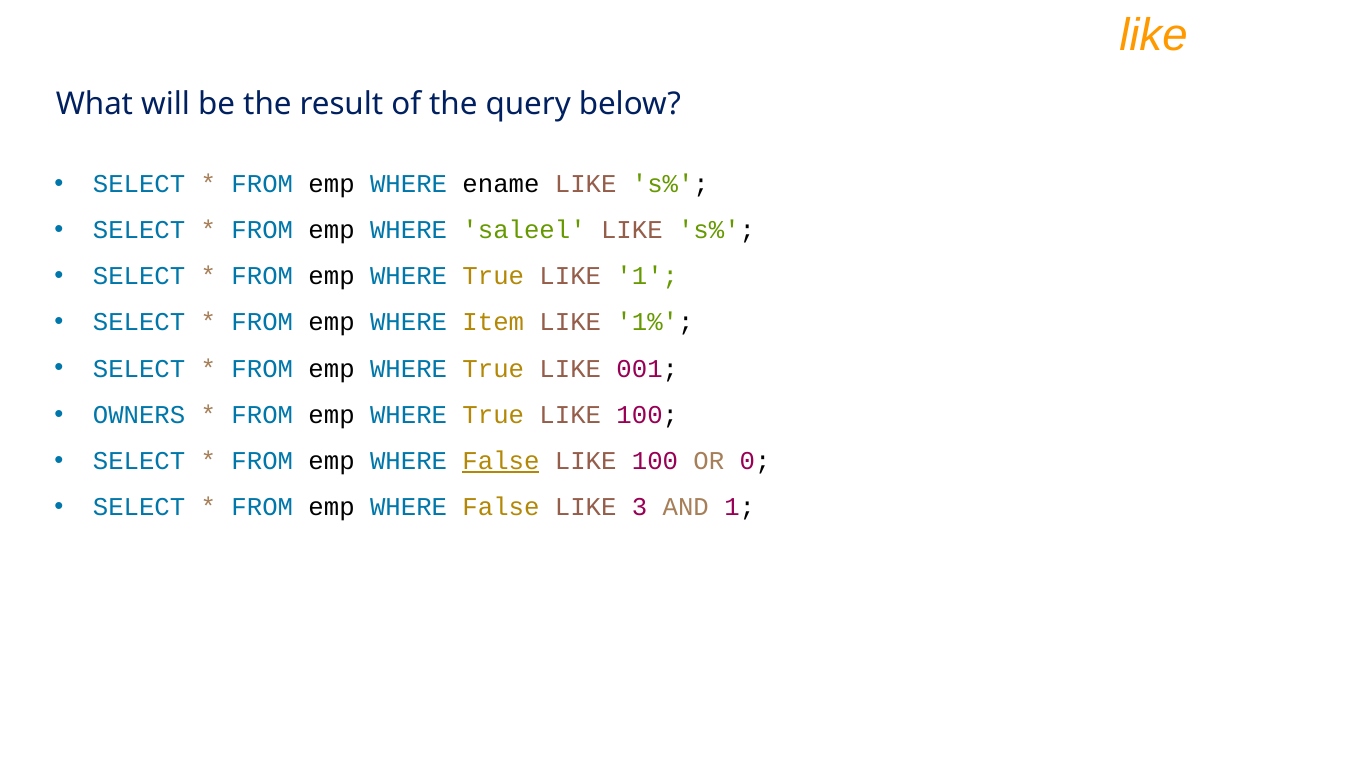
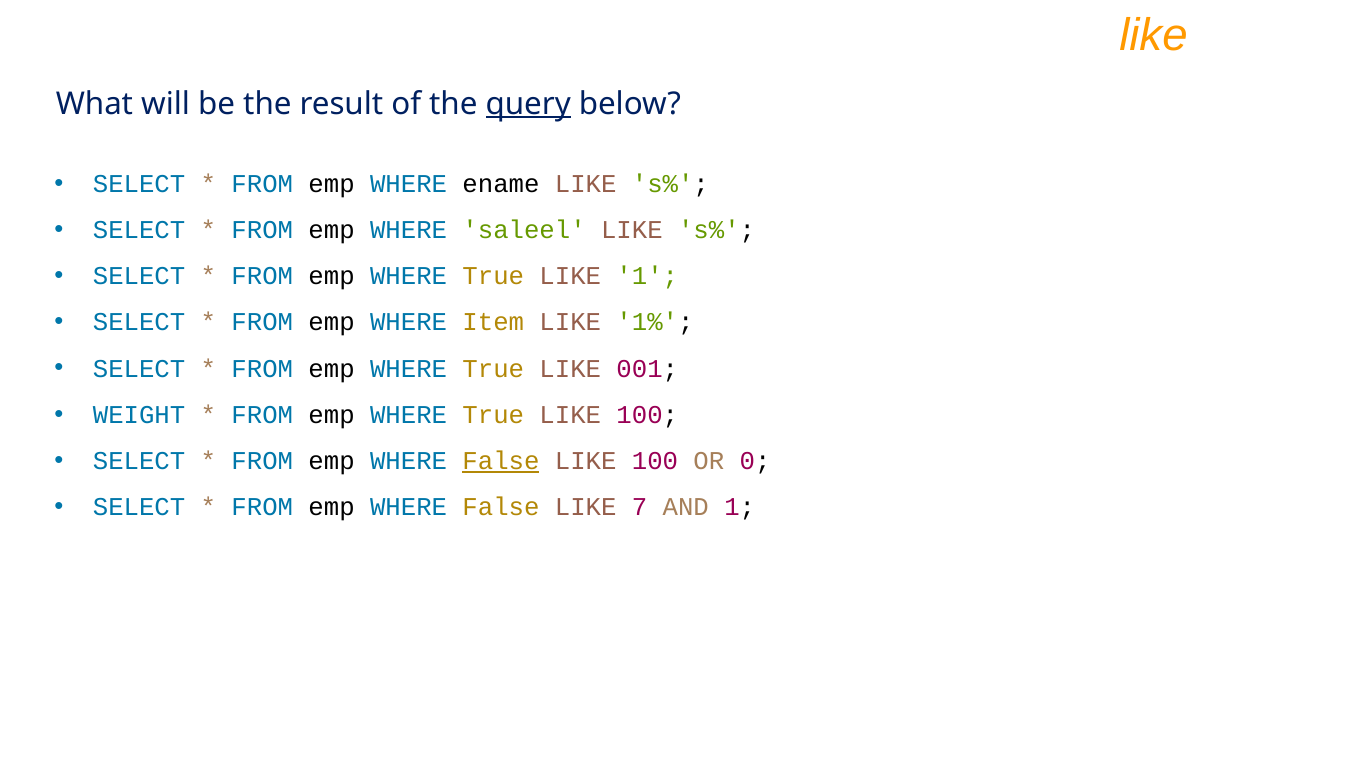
query underline: none -> present (528, 104)
OWNERS: OWNERS -> WEIGHT (139, 415)
3: 3 -> 7 (640, 507)
